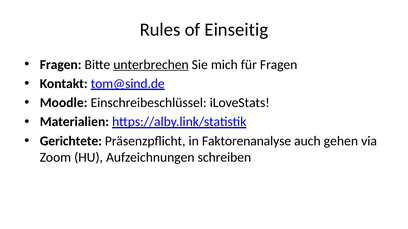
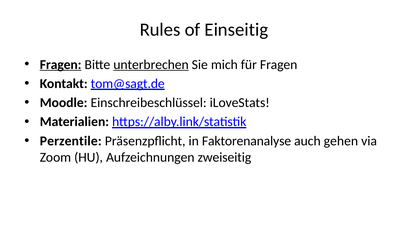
Fragen underline: none -> present (61, 65)
tom@sind.de: tom@sind.de -> tom@sagt.de (128, 84)
Gerichtete: Gerichtete -> Perzentile (71, 141)
schreiben: schreiben -> zweiseitig (224, 158)
